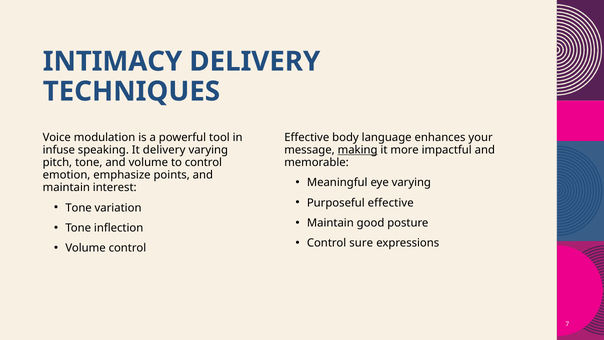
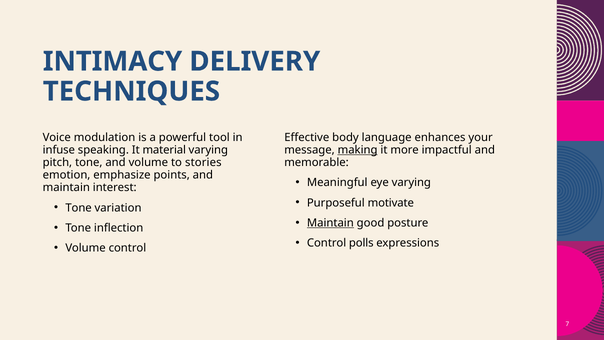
It delivery: delivery -> material (164, 150)
to control: control -> stories (203, 162)
Purposeful effective: effective -> motivate (391, 203)
Maintain underline: none -> present (330, 223)
sure: sure -> polls (361, 243)
